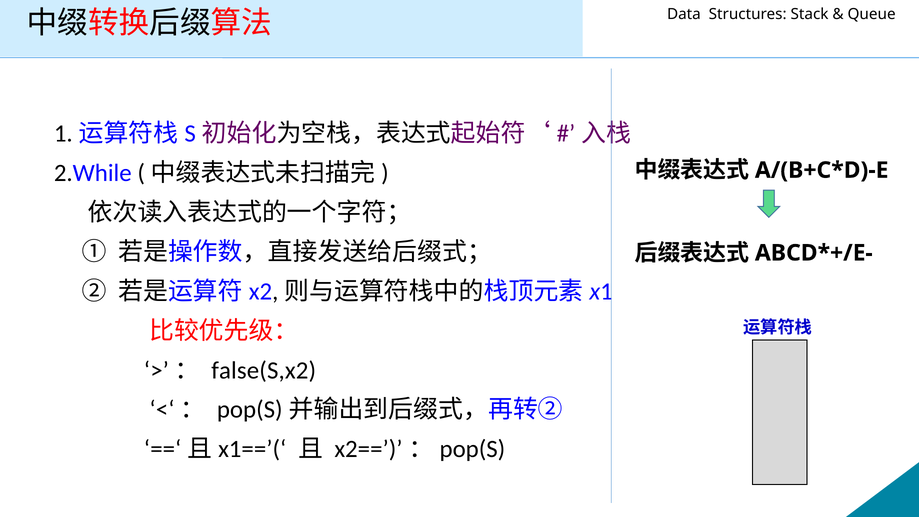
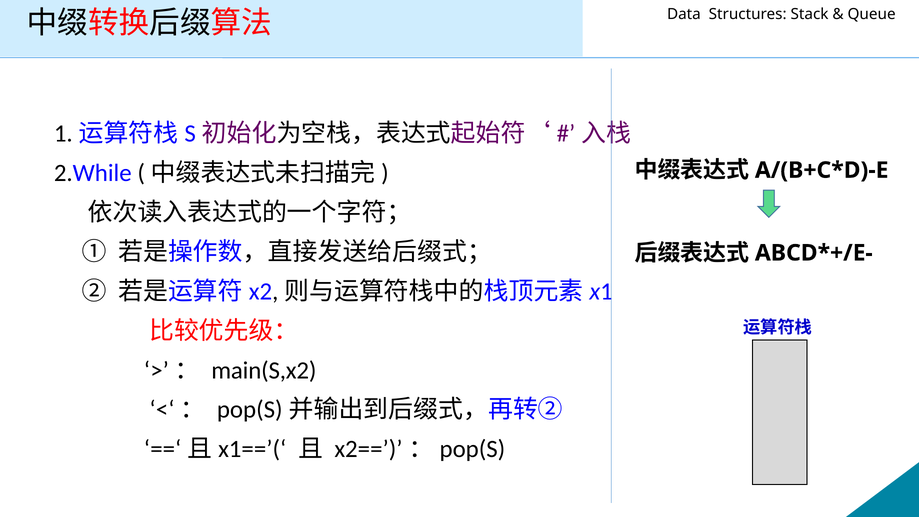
false(S,x2: false(S,x2 -> main(S,x2 (264, 370)
